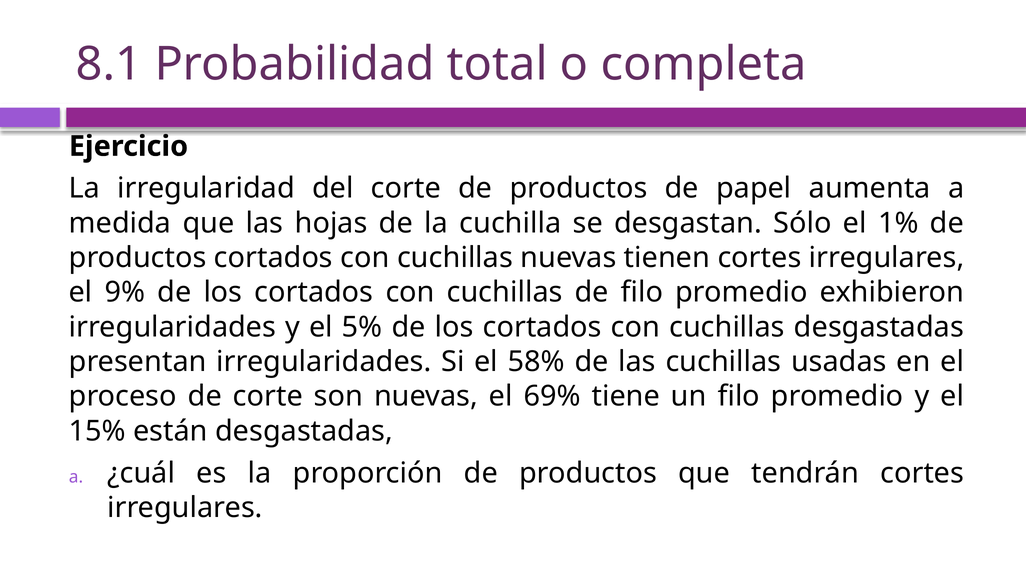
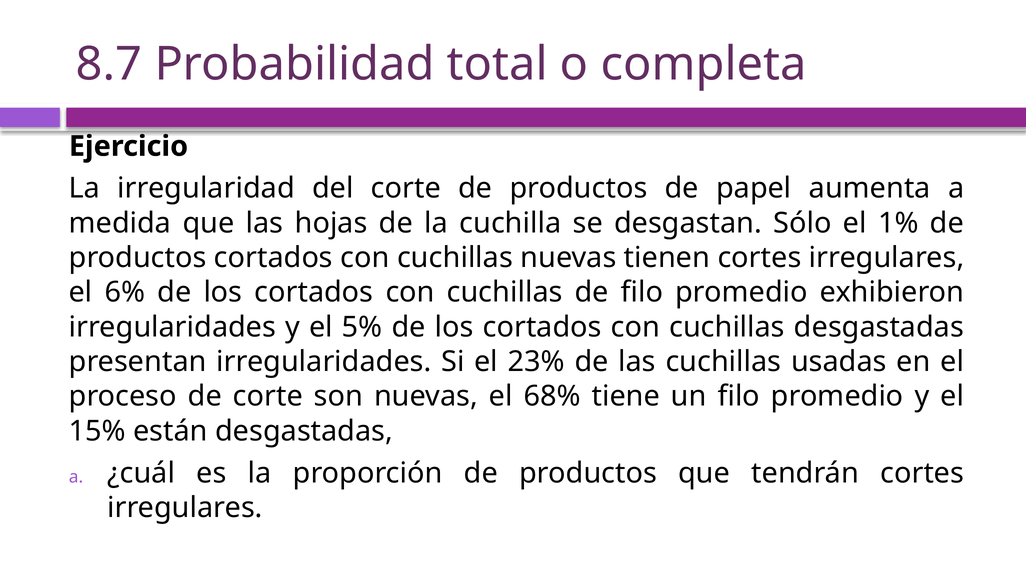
8.1: 8.1 -> 8.7 (109, 64)
9%: 9% -> 6% (125, 292)
58%: 58% -> 23% (536, 362)
69%: 69% -> 68% (552, 396)
